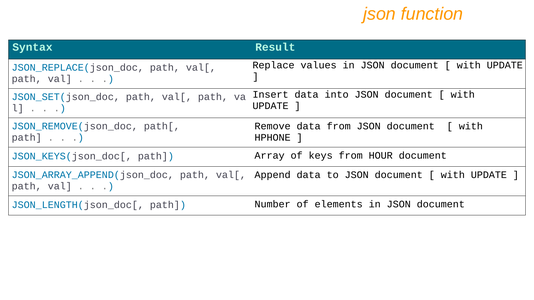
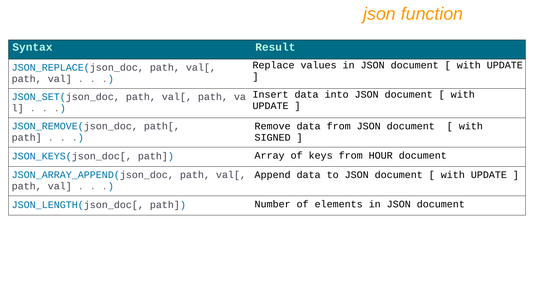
HPHONE: HPHONE -> SIGNED (273, 138)
